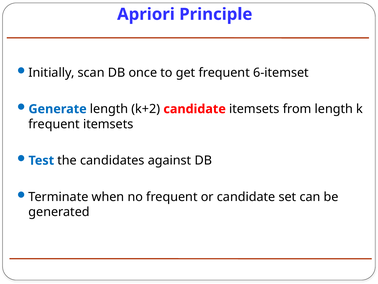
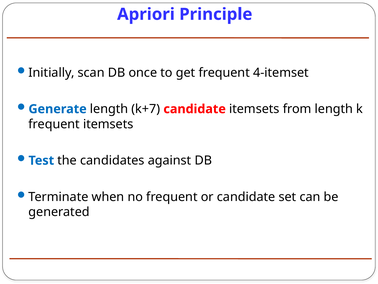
6-itemset: 6-itemset -> 4-itemset (281, 73)
k+2: k+2 -> k+7 (146, 109)
